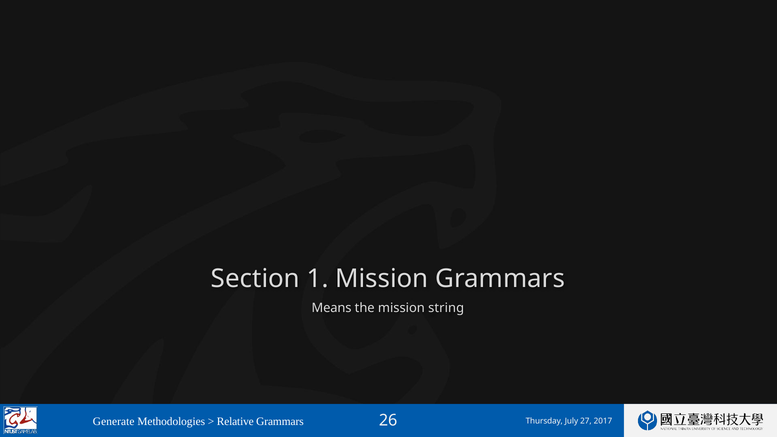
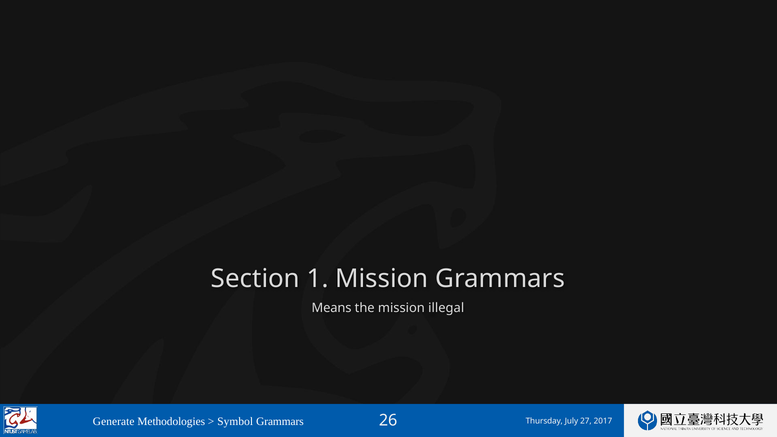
string: string -> illegal (446, 308)
Relative: Relative -> Symbol (235, 421)
